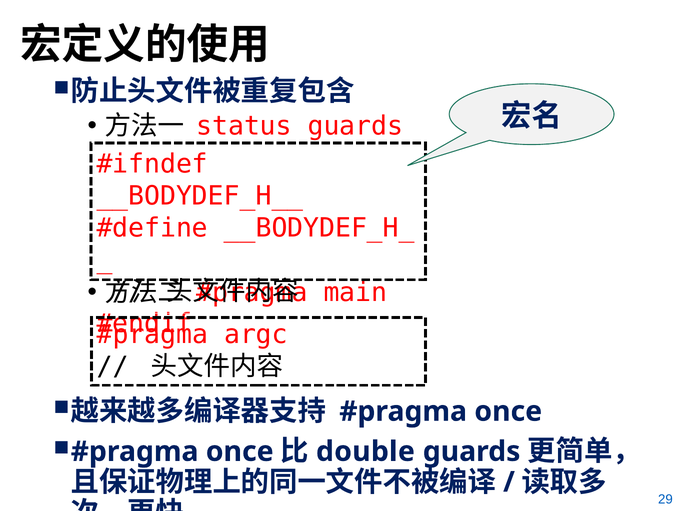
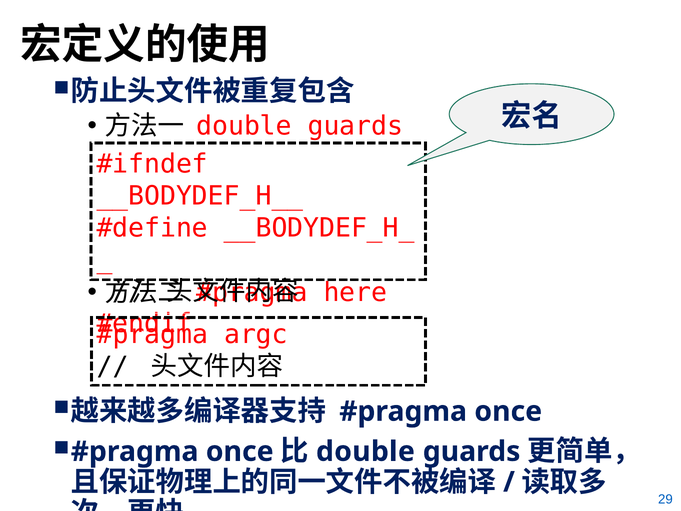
status: status -> double (244, 126)
main: main -> here (355, 293)
